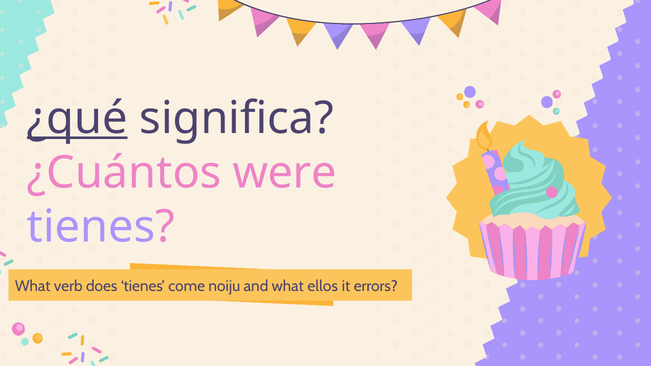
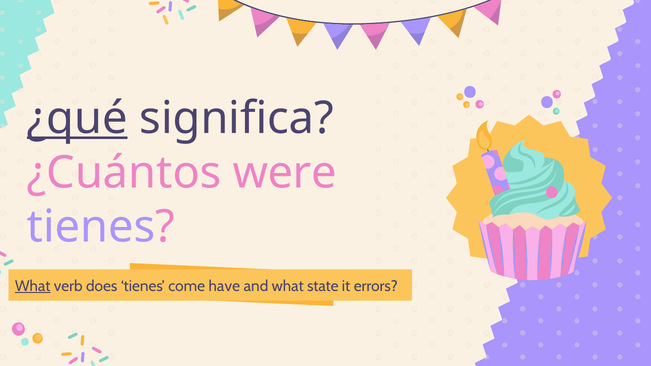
What underline: none -> present (33, 286)
noiju: noiju -> have (224, 286)
ellos: ellos -> state (323, 286)
